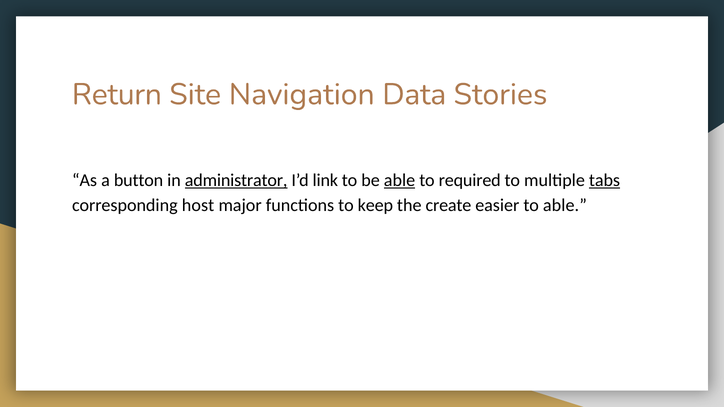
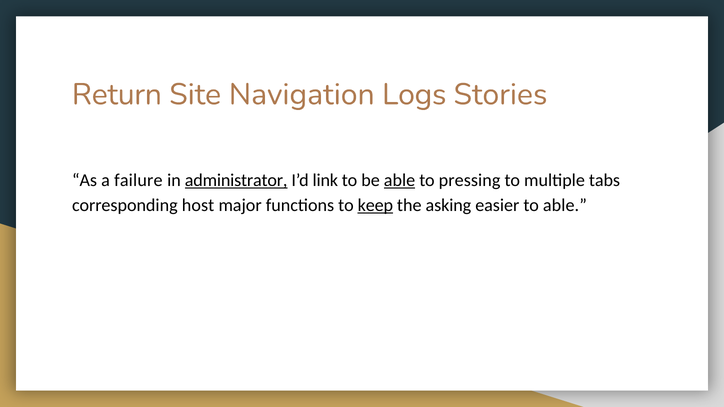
Data: Data -> Logs (414, 94)
button: button -> failure (138, 180)
required: required -> pressing (470, 180)
tabs underline: present -> none (604, 180)
keep underline: none -> present (375, 205)
create: create -> asking (448, 205)
